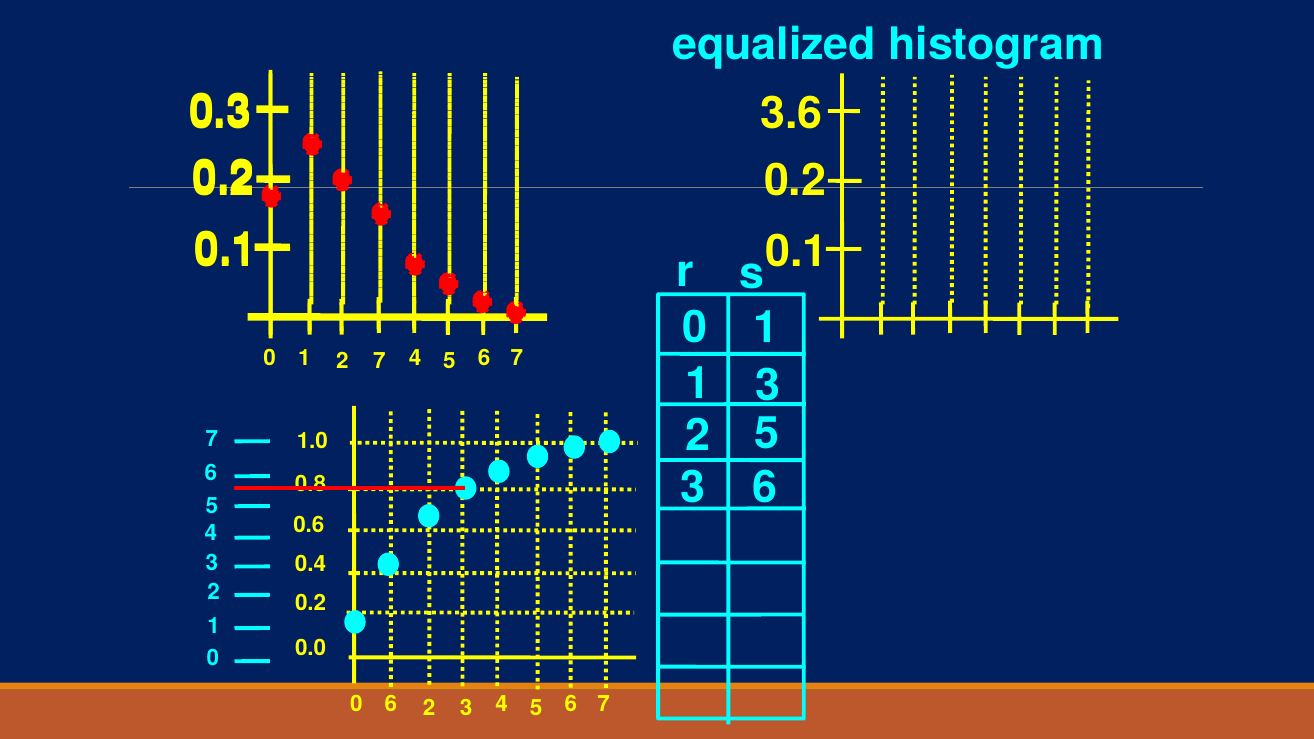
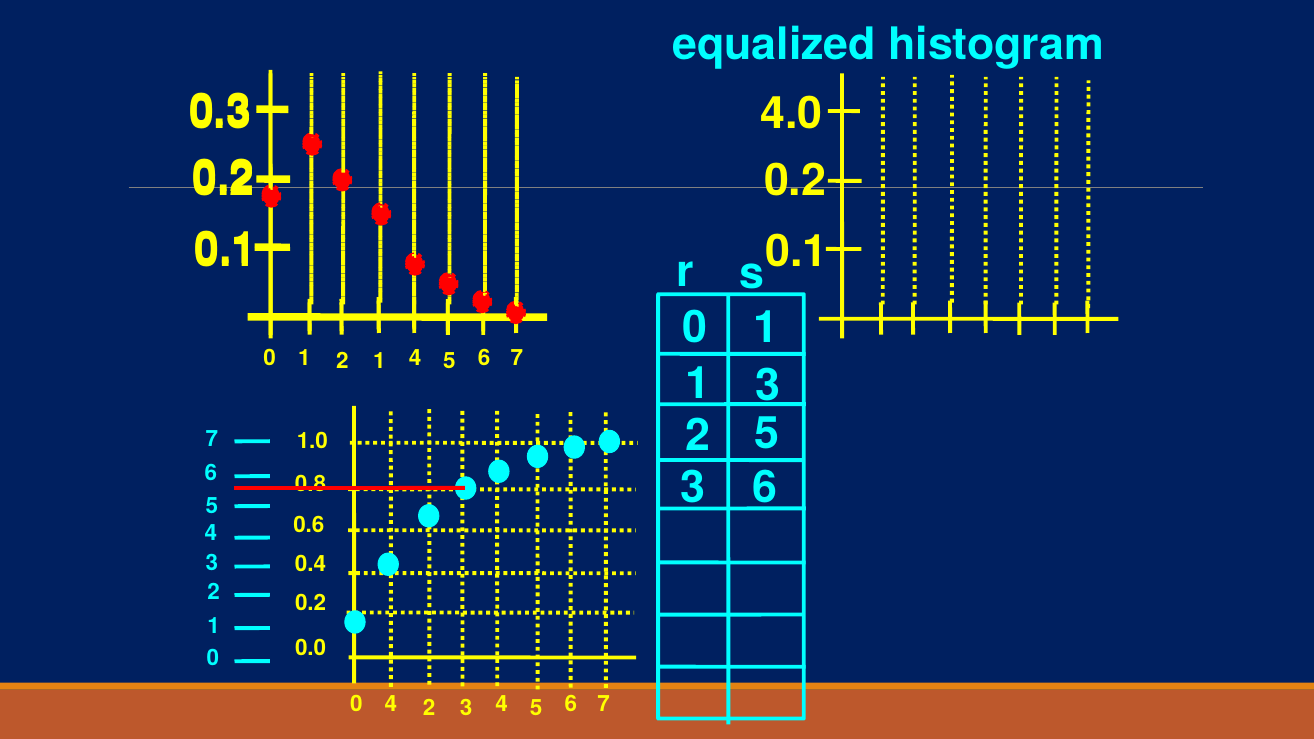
3.6: 3.6 -> 4.0 (792, 114)
2 7: 7 -> 1 (379, 362)
0 6: 6 -> 4 (391, 704)
